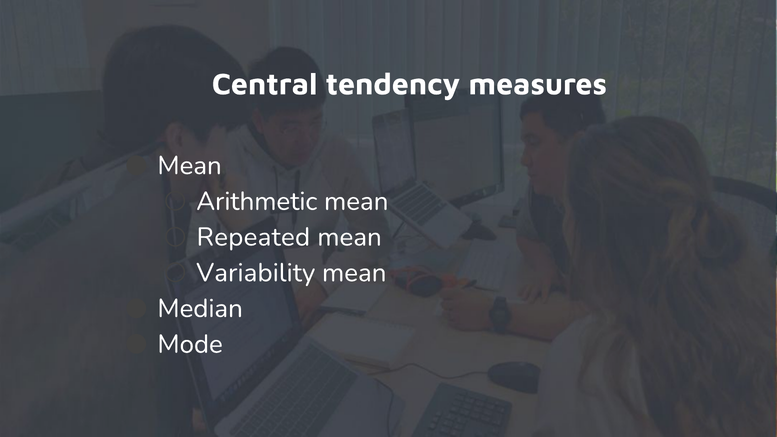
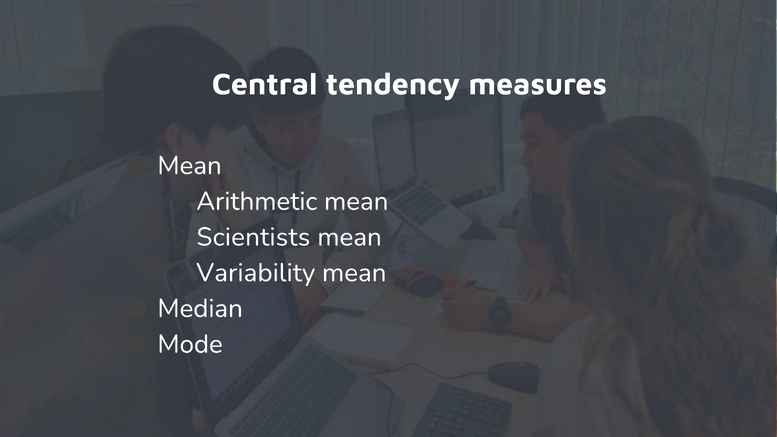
Repeated: Repeated -> Scientists (253, 237)
